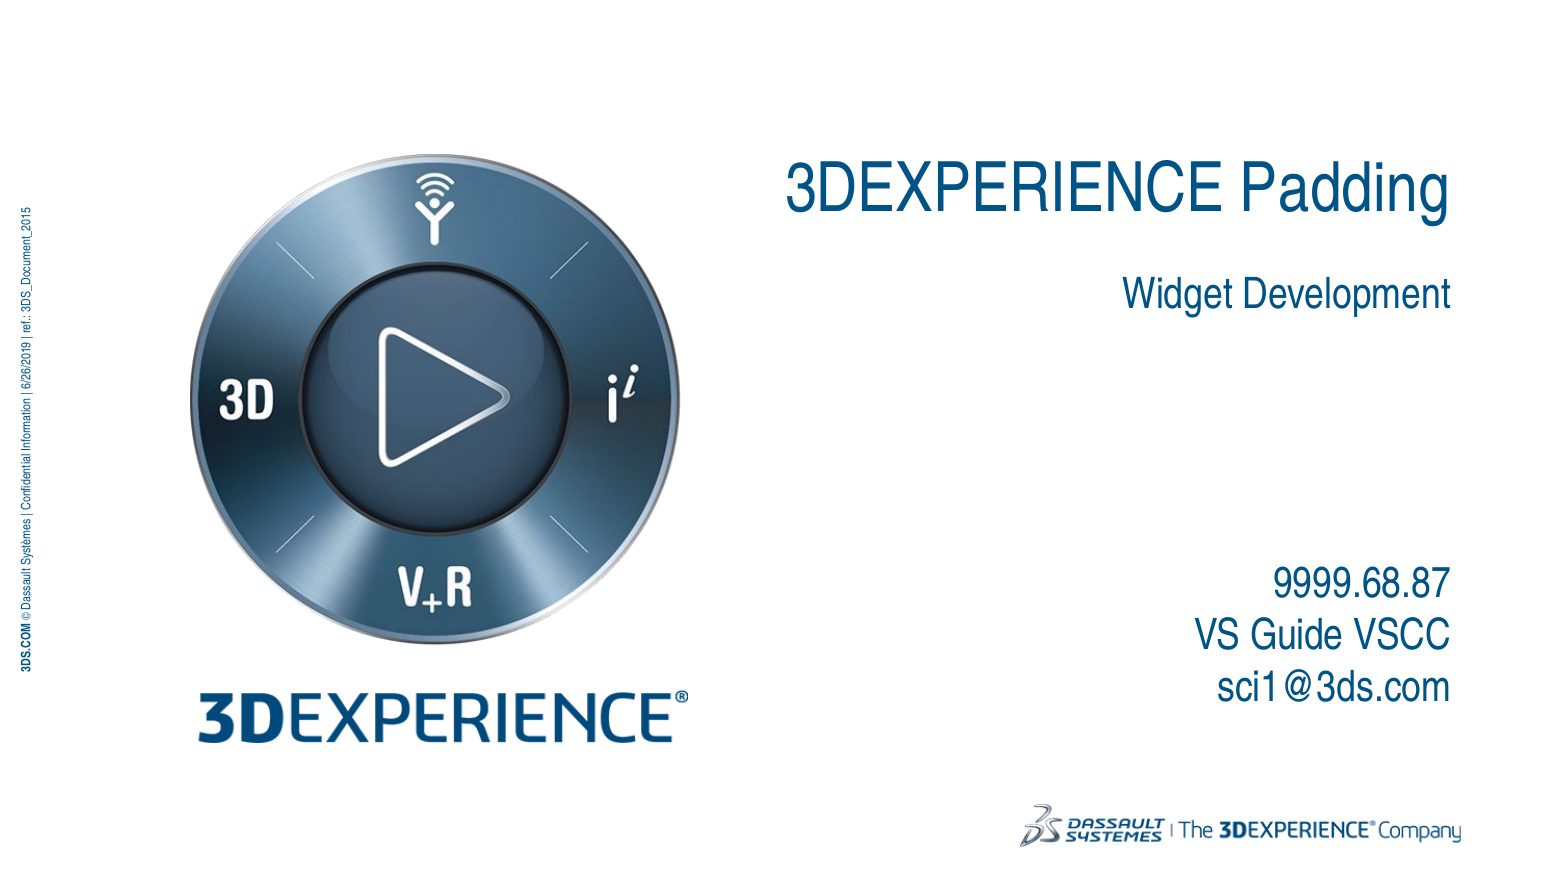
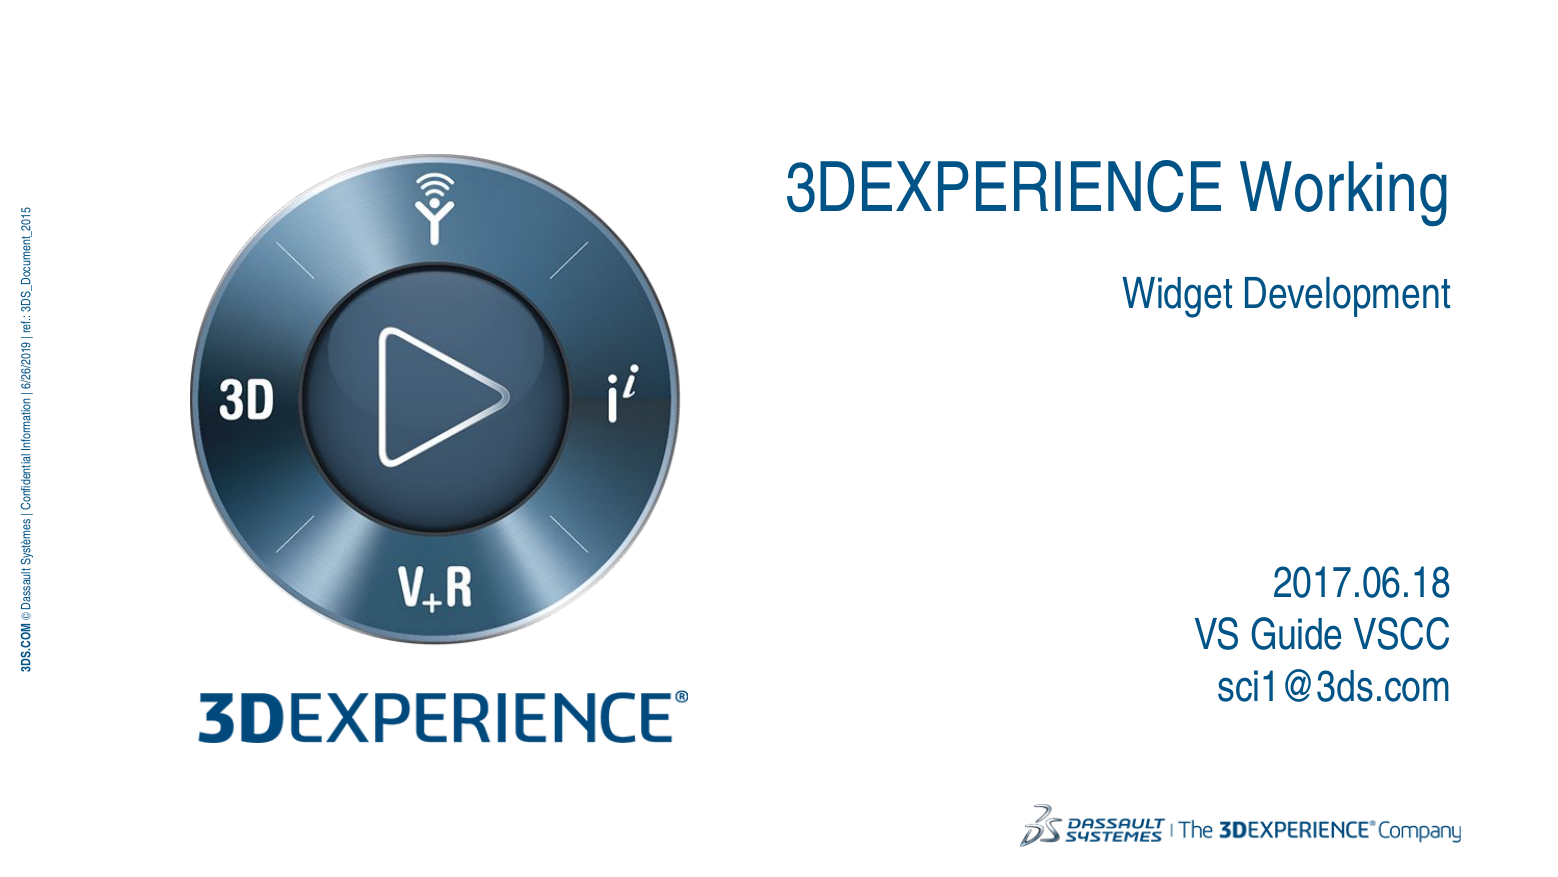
Padding: Padding -> Working (1345, 189)
9999.68.87: 9999.68.87 -> 2017.06.18 (1362, 583)
